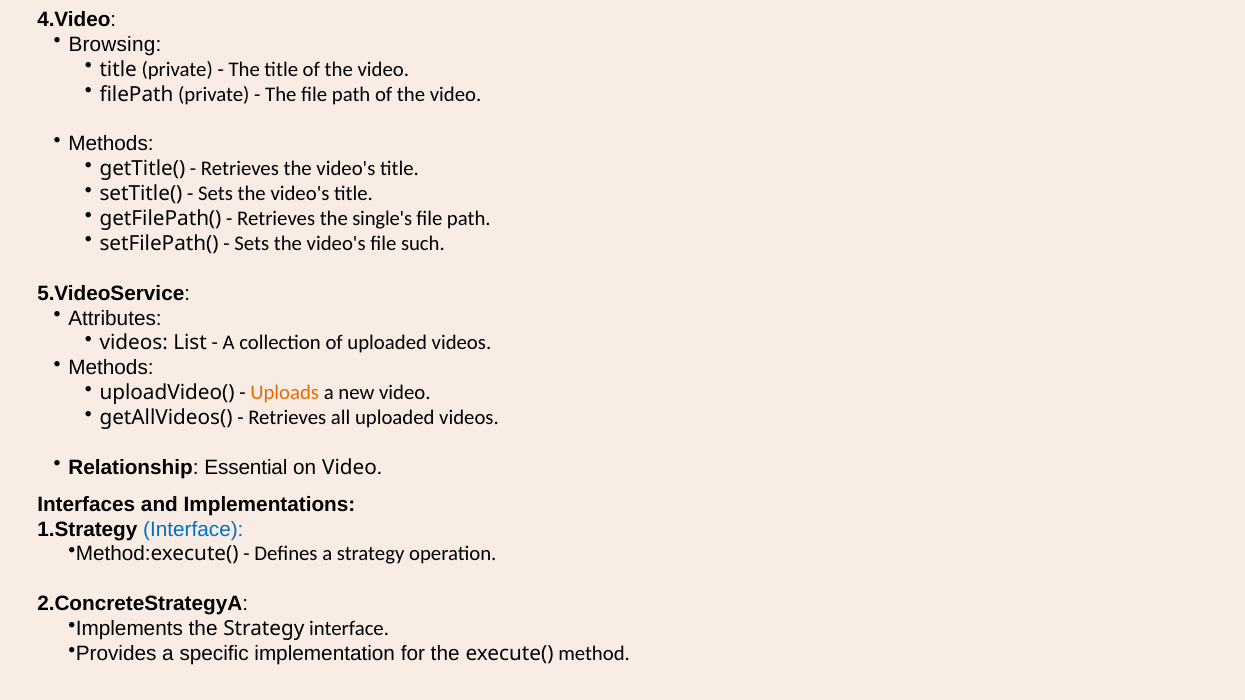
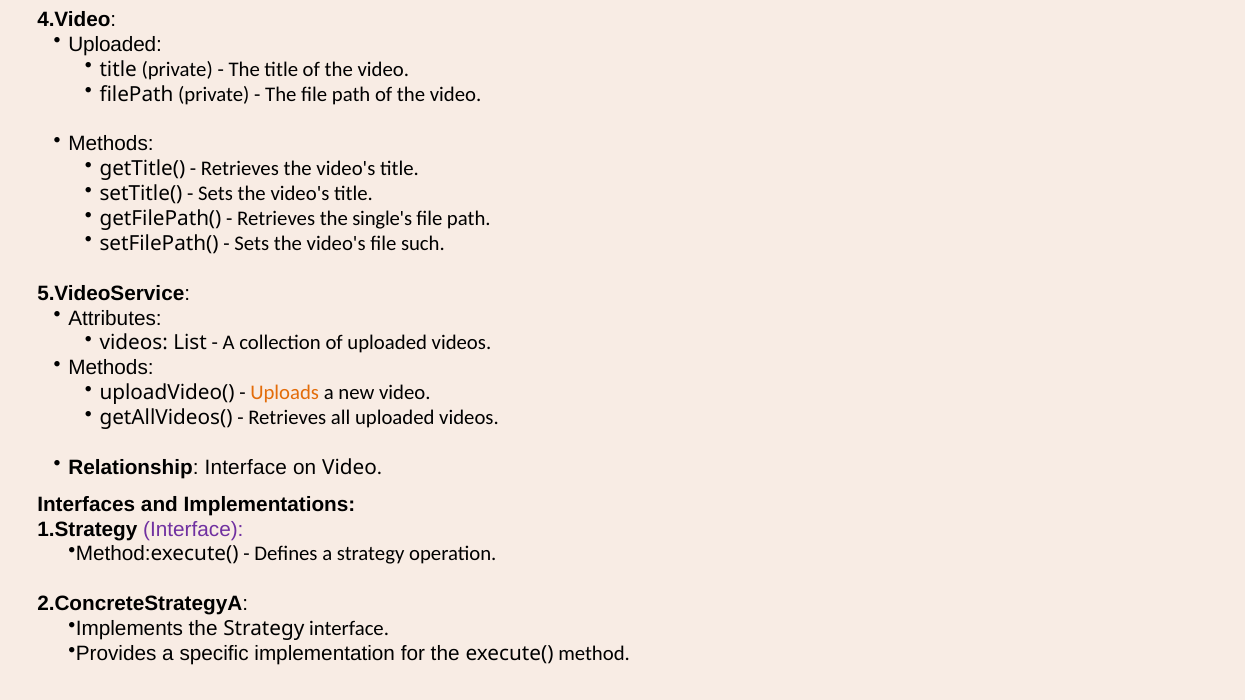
Browsing: Browsing -> Uploaded (115, 44)
Relationship Essential: Essential -> Interface (246, 468)
Interface colour: blue -> purple (193, 529)
